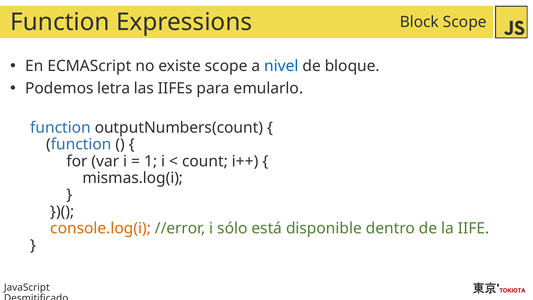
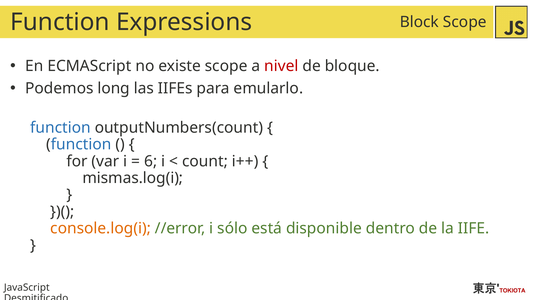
nivel colour: blue -> red (281, 66)
letra: letra -> long (114, 88)
1: 1 -> 6 (151, 161)
